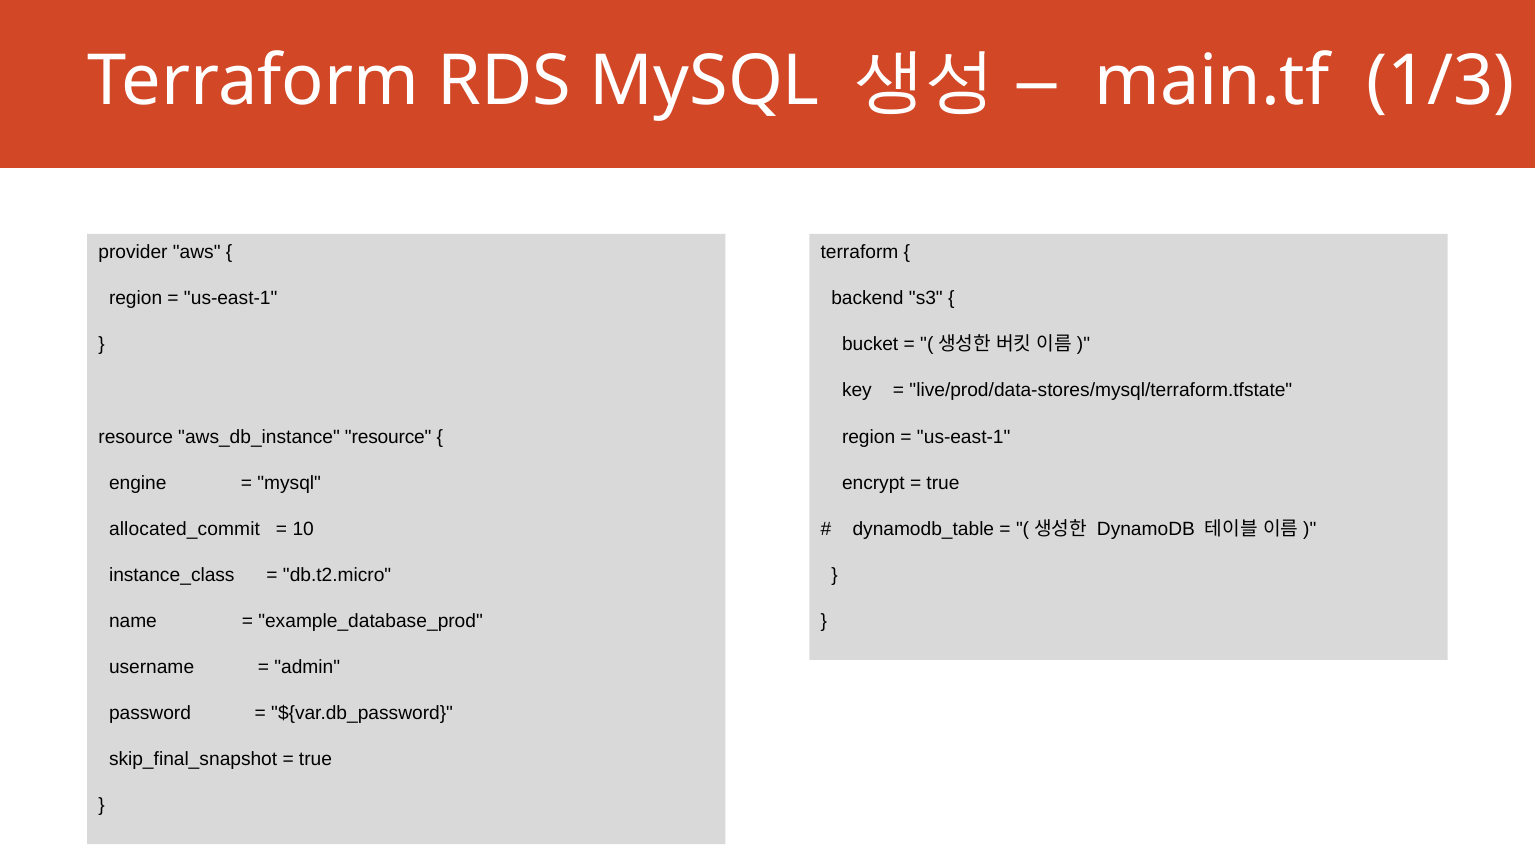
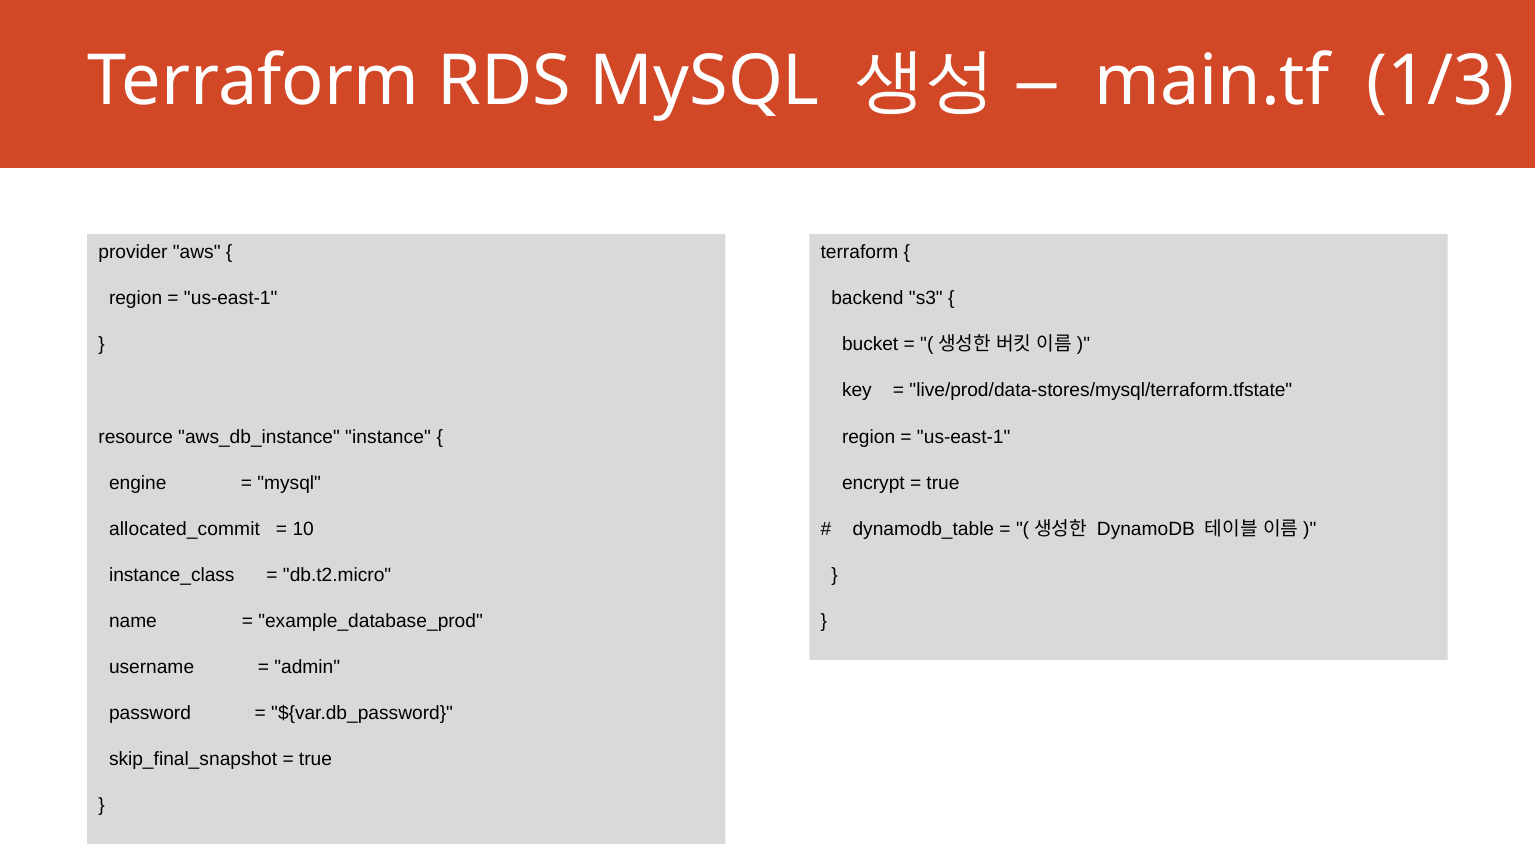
aws_db_instance resource: resource -> instance (388, 436)
